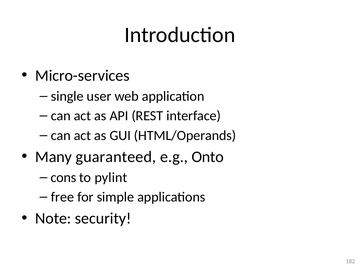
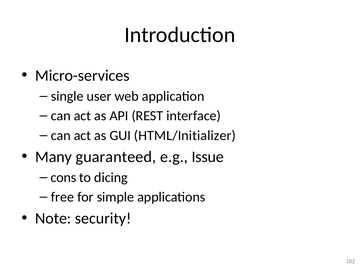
HTML/Operands: HTML/Operands -> HTML/Initializer (185, 135)
Onto: Onto -> Issue (208, 157)
pylint: pylint -> dicing (111, 177)
